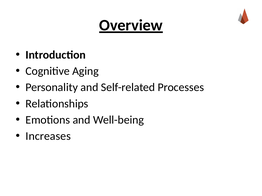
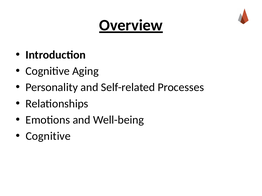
Increases: Increases -> Cognitive (48, 137)
